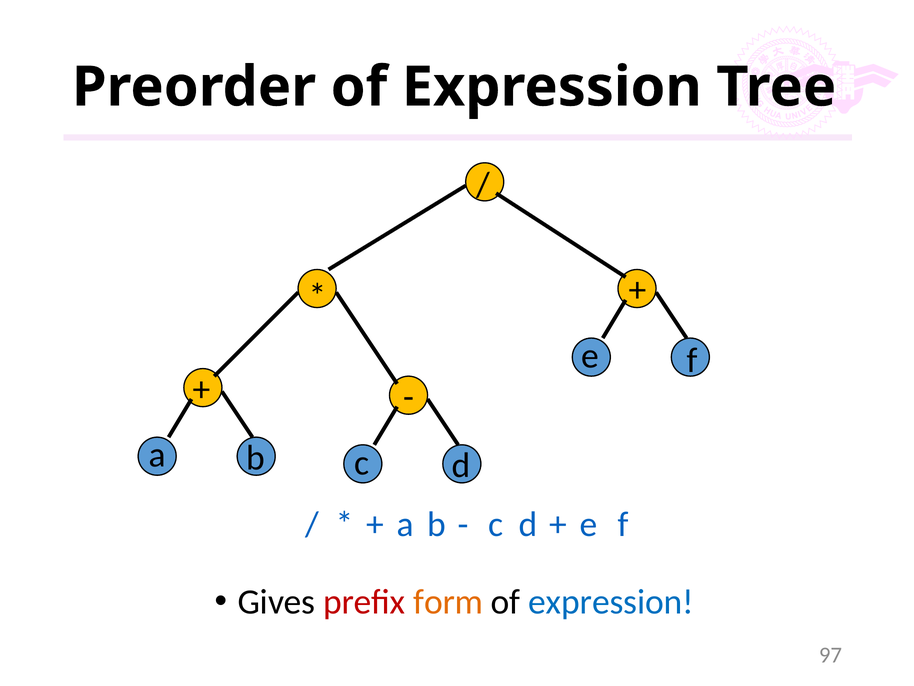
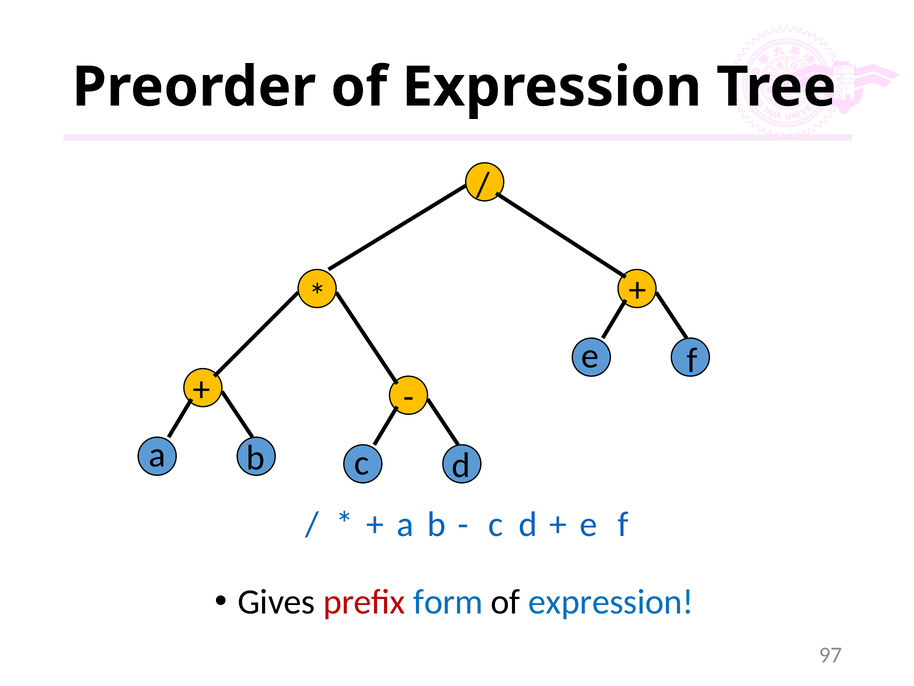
form colour: orange -> blue (448, 601)
